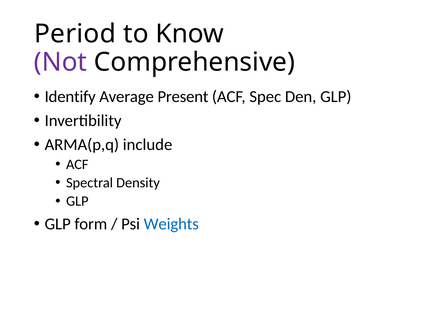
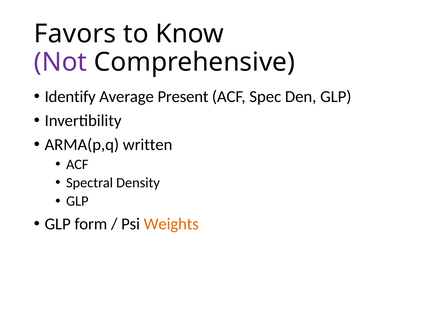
Period: Period -> Favors (75, 34)
include: include -> written (148, 145)
Weights colour: blue -> orange (171, 224)
